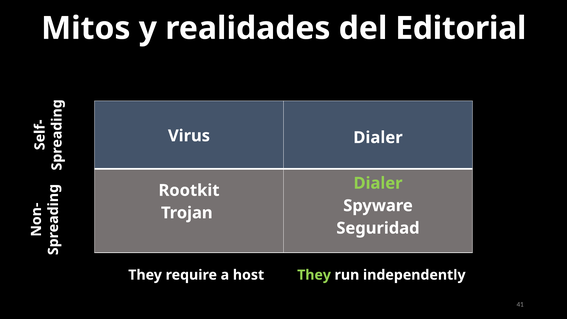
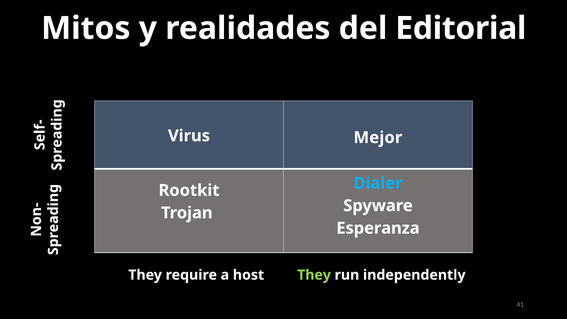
Virus Dialer: Dialer -> Mejor (378, 138)
Dialer colour: light green -> light blue (378, 183)
Seguridad: Seguridad -> Esperanza (378, 228)
